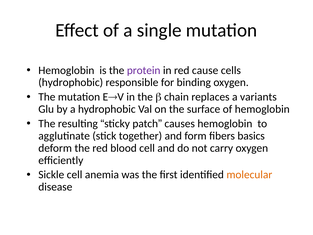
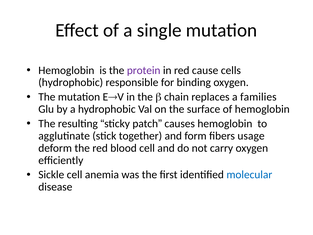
variants: variants -> families (258, 97)
basics: basics -> usage (251, 136)
molecular colour: orange -> blue (249, 175)
